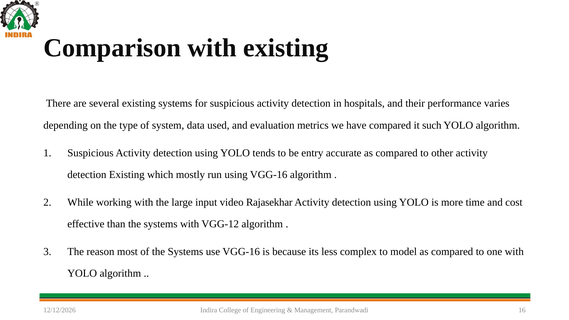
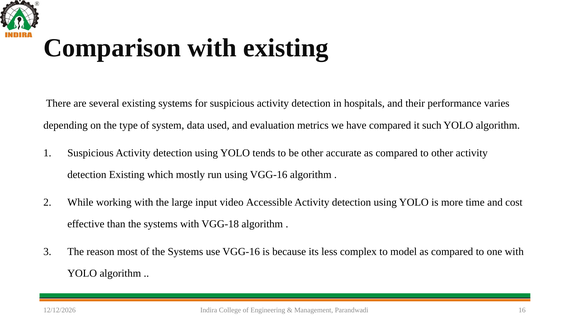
be entry: entry -> other (312, 153)
Rajasekhar: Rajasekhar -> Accessible (269, 202)
VGG-12: VGG-12 -> VGG-18 (220, 224)
